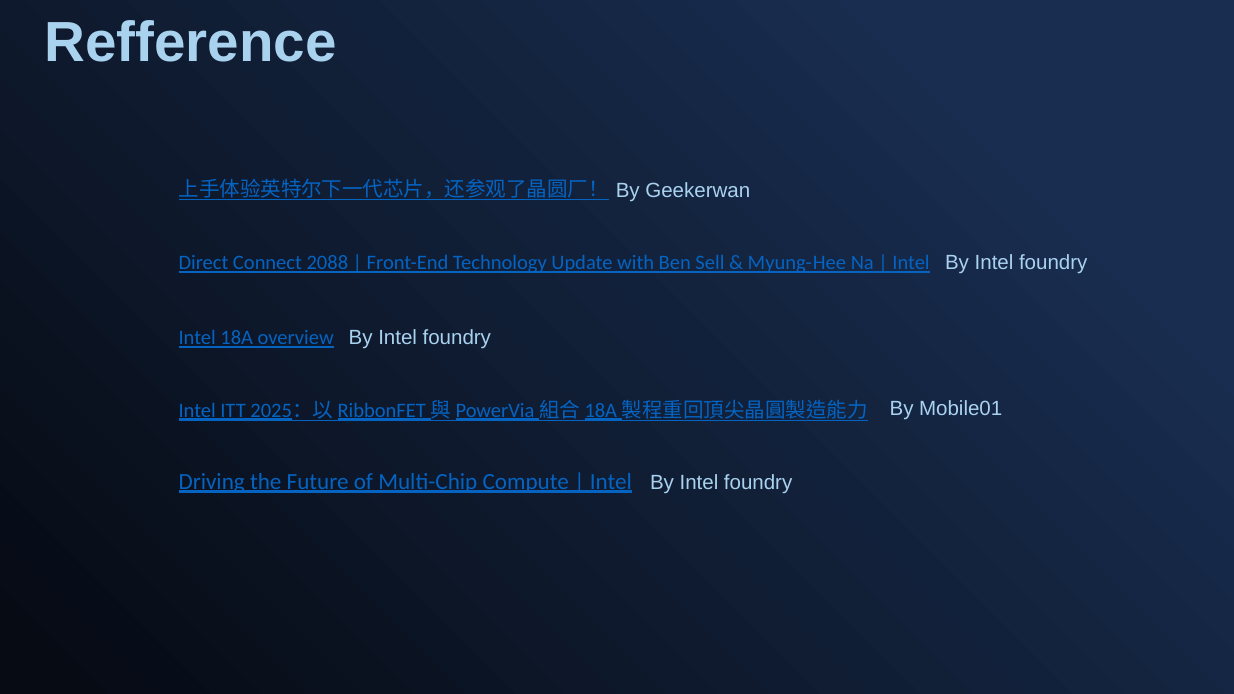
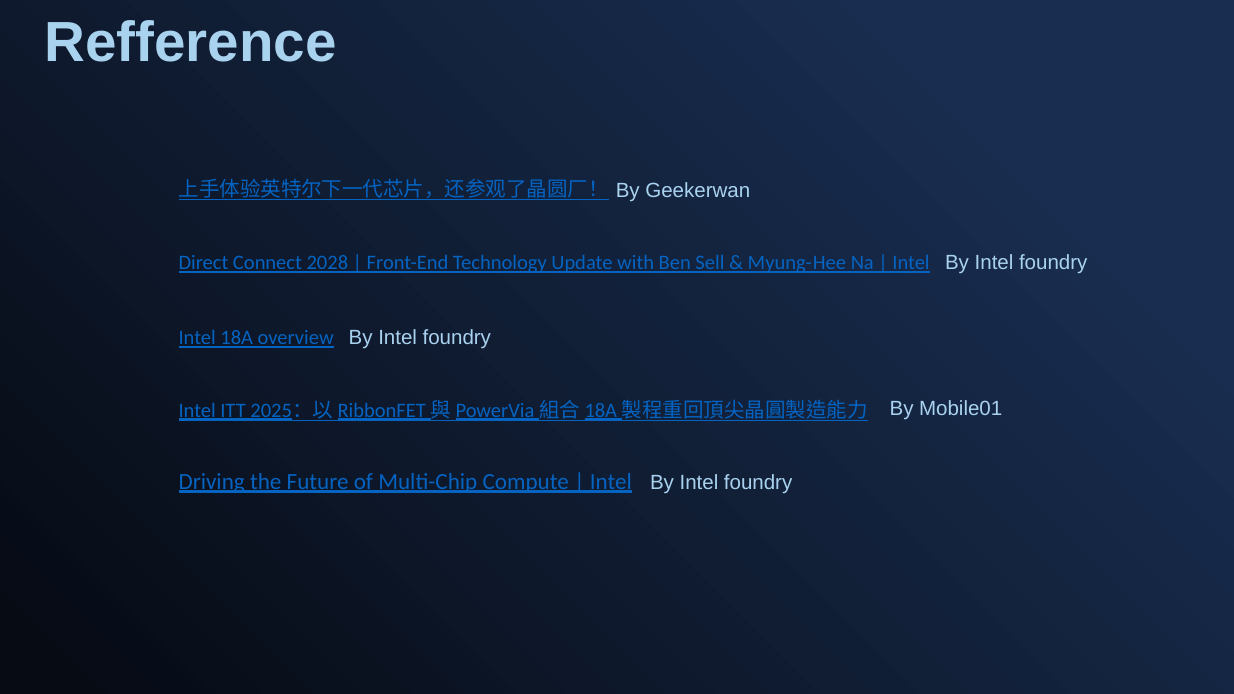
2088: 2088 -> 2028 (327, 263)
